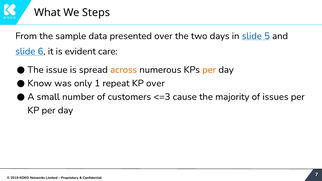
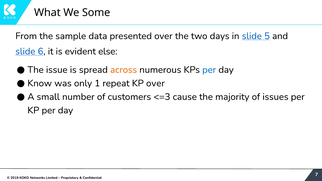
Steps: Steps -> Some (96, 13)
care: care -> else (108, 51)
per colour: orange -> blue (209, 70)
